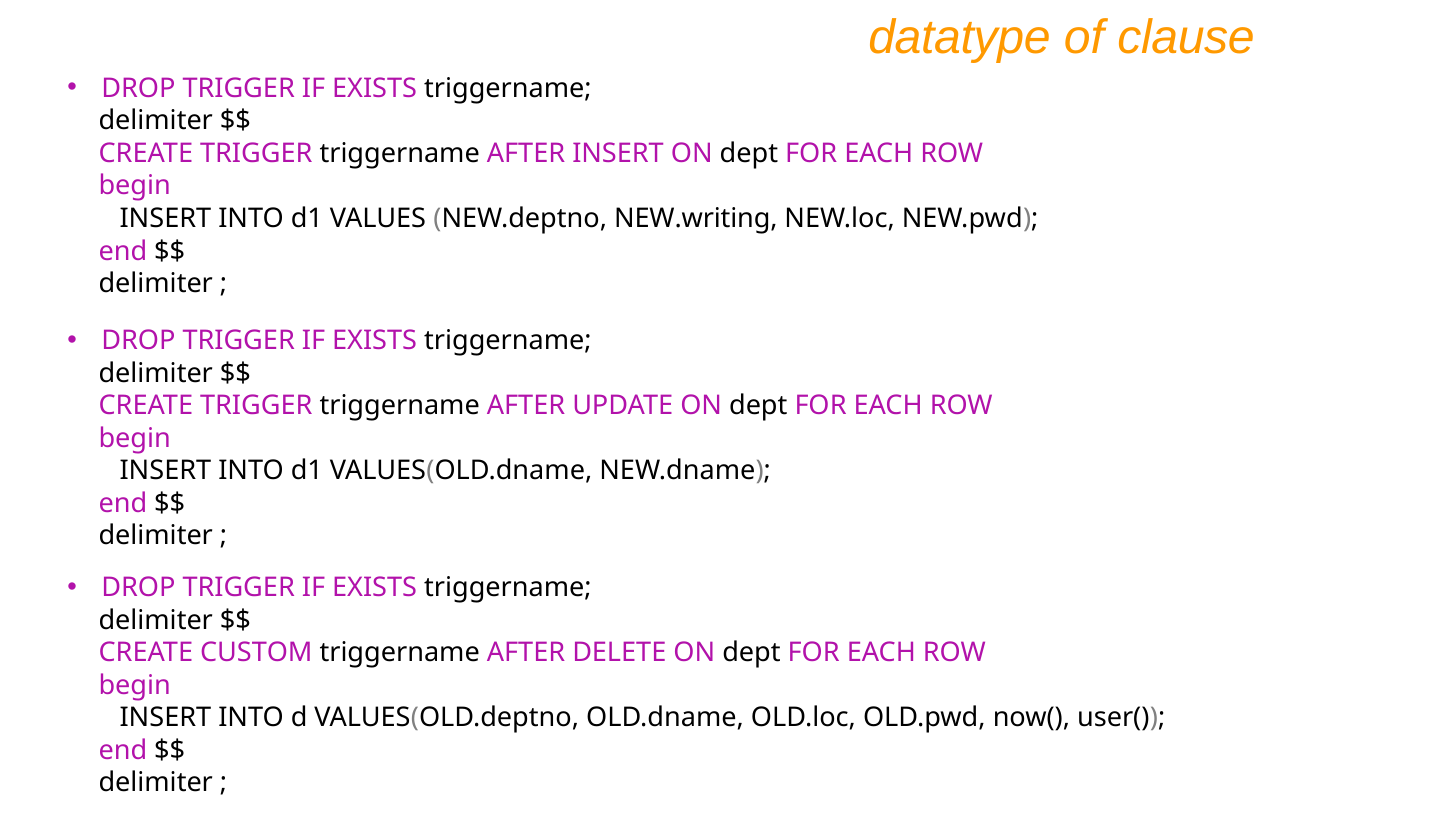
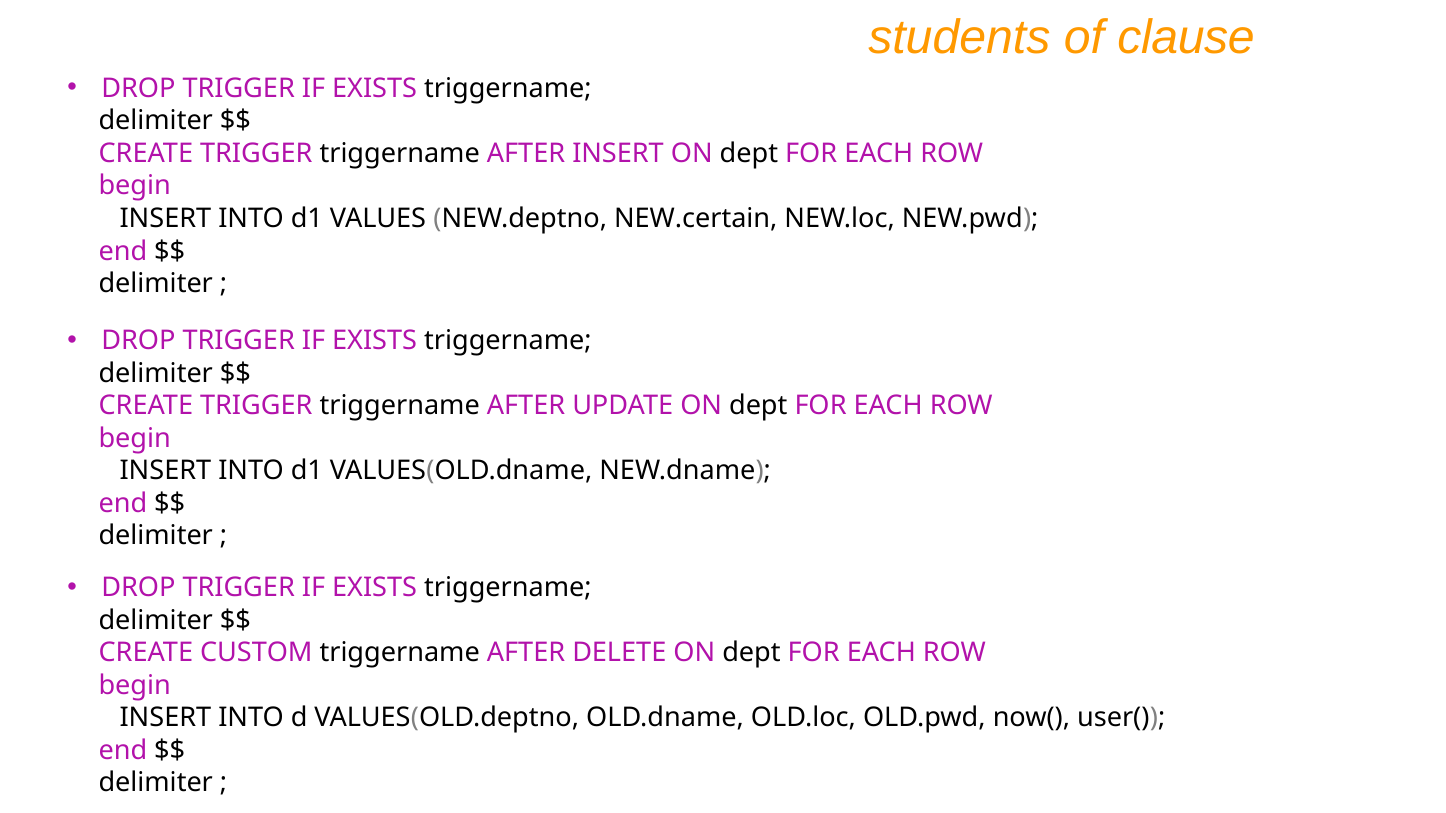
datatype: datatype -> students (959, 38)
NEW.writing: NEW.writing -> NEW.certain (696, 219)
